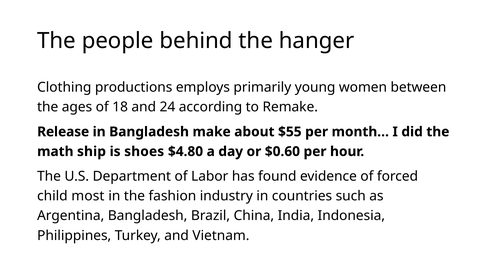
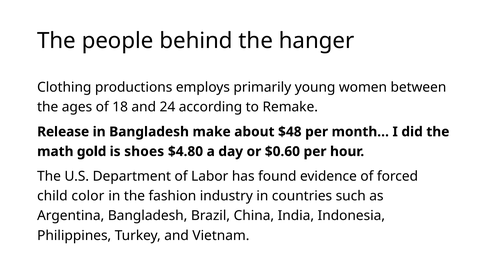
$55: $55 -> $48 (290, 132)
ship: ship -> gold (92, 151)
most: most -> color (88, 196)
